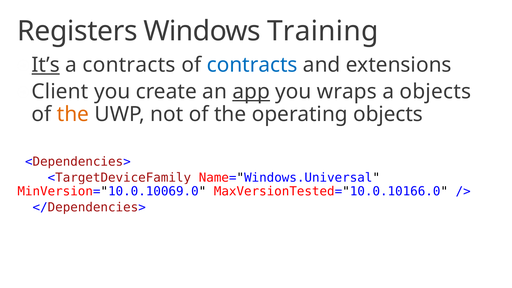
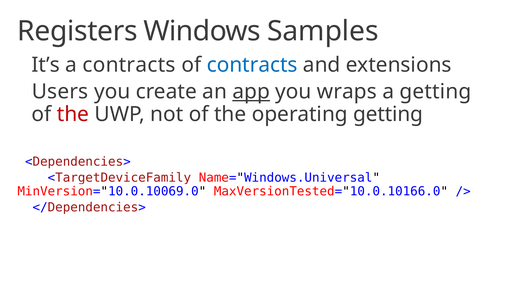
Training: Training -> Samples (323, 31)
It’s underline: present -> none (46, 65)
Client: Client -> Users (60, 92)
a objects: objects -> getting (435, 92)
the colour: orange -> red (73, 114)
operating objects: objects -> getting (388, 114)
